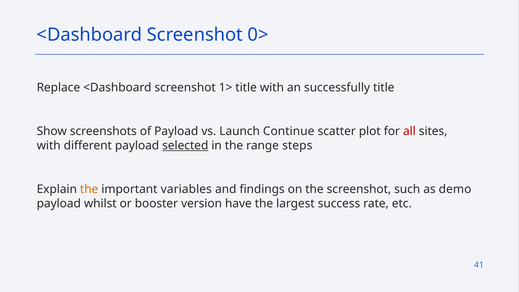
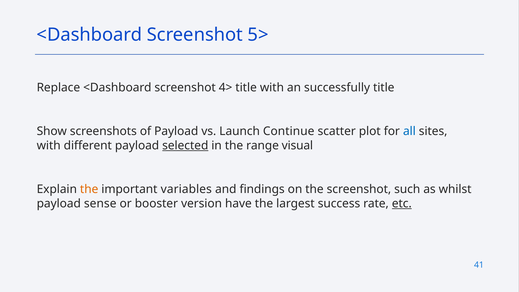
0>: 0> -> 5> (258, 35)
1>: 1> -> 4> (226, 88)
all colour: red -> blue (409, 131)
steps: steps -> visual (297, 146)
demo: demo -> whilst (455, 189)
whilst: whilst -> sense (100, 203)
etc underline: none -> present (402, 203)
